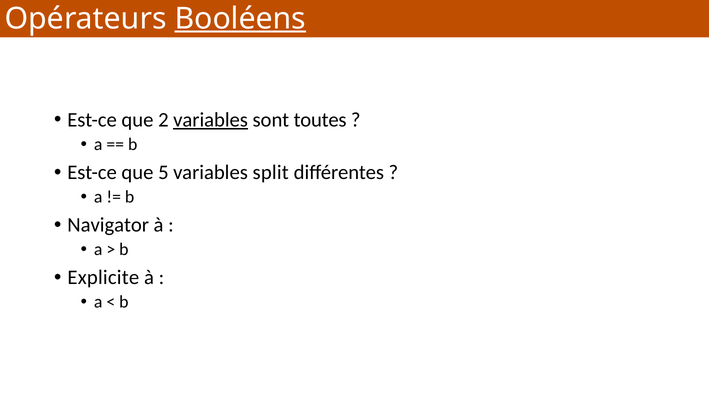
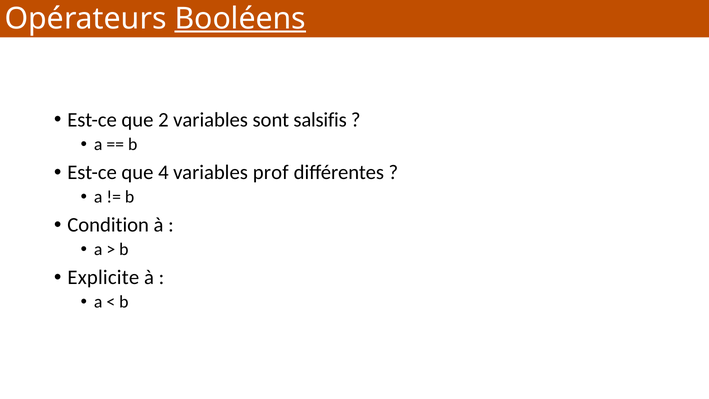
variables underline: present -> none (211, 120)
toutes: toutes -> salsifis (320, 120)
5: 5 -> 4 (163, 172)
split: split -> prof (271, 172)
Navigator: Navigator -> Condition (108, 225)
